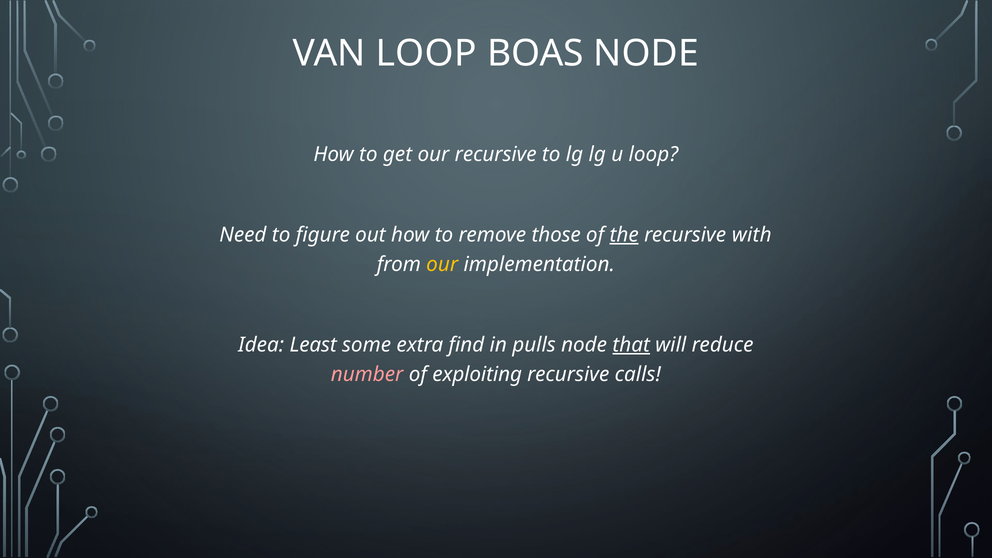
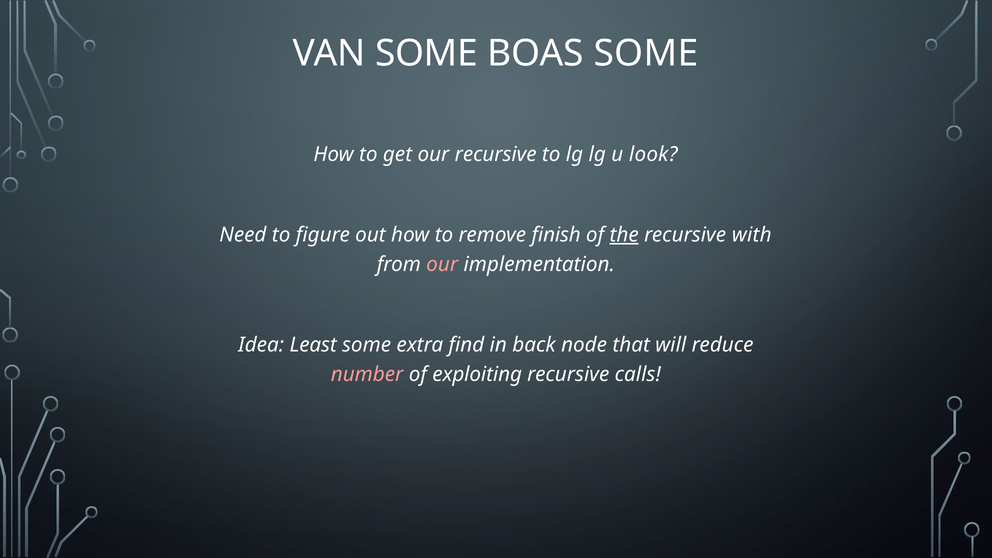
VAN LOOP: LOOP -> SOME (426, 53)
BOAS NODE: NODE -> SOME (646, 53)
u loop: loop -> look (653, 155)
those: those -> finish (556, 235)
our colour: yellow -> pink (442, 265)
pulls: pulls -> back (534, 345)
that underline: present -> none (631, 345)
